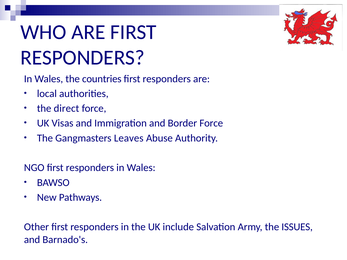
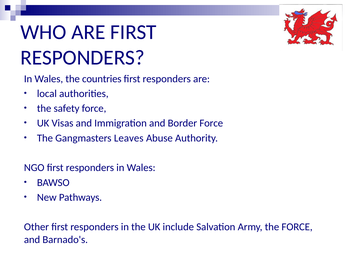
direct: direct -> safety (67, 109)
the ISSUES: ISSUES -> FORCE (297, 227)
